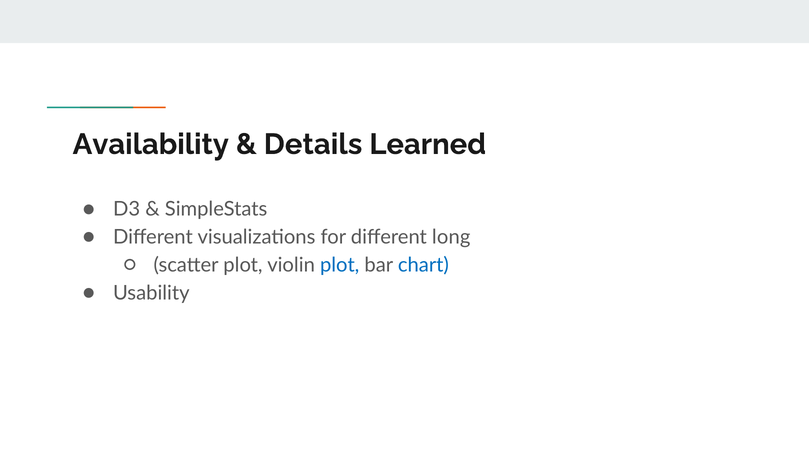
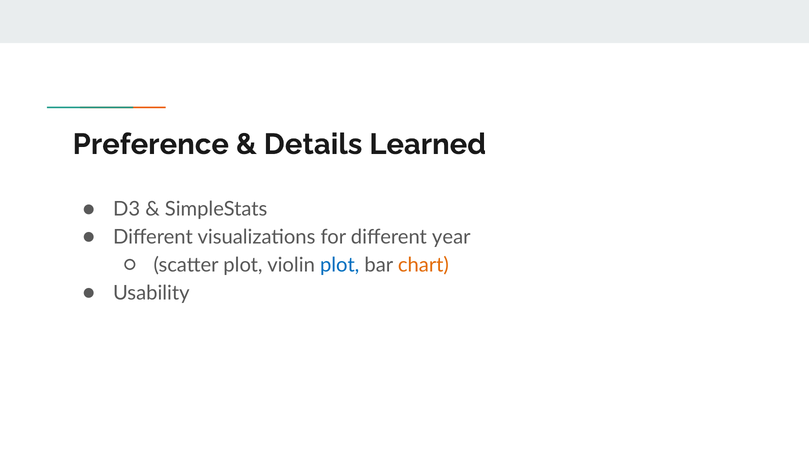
Availability: Availability -> Preference (151, 144)
long: long -> year (451, 237)
chart colour: blue -> orange (423, 265)
